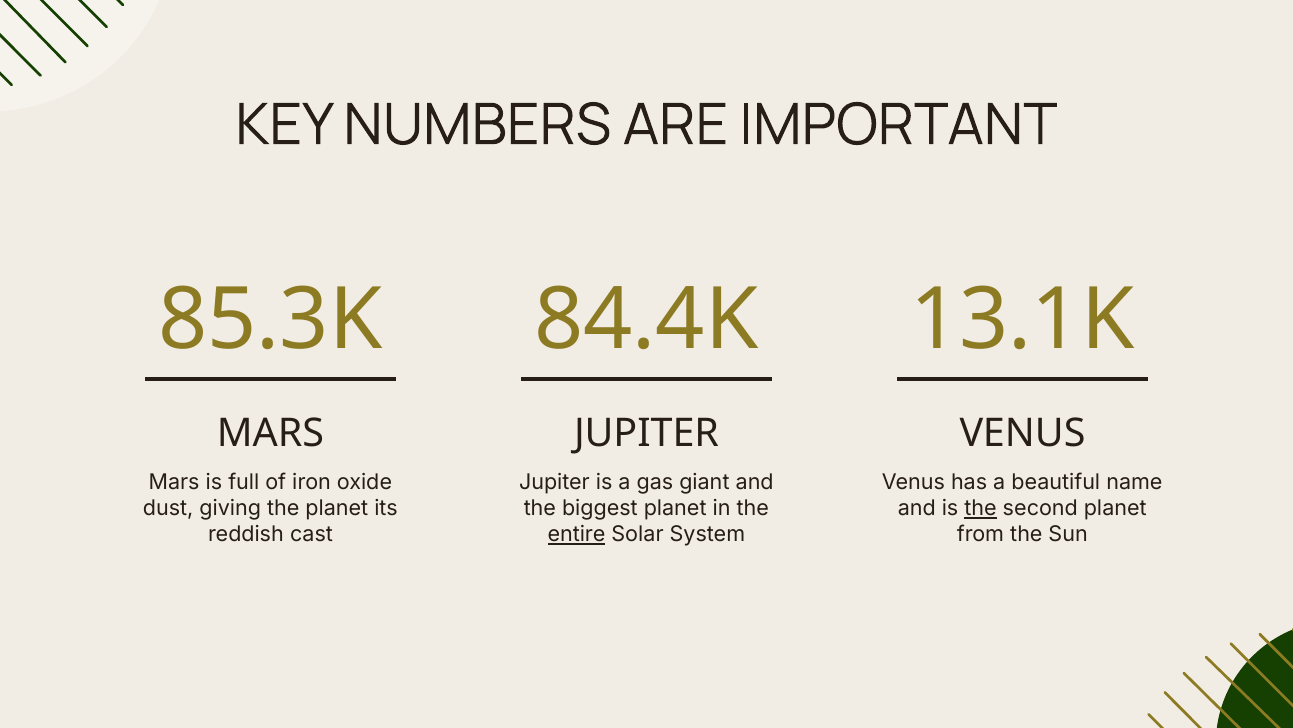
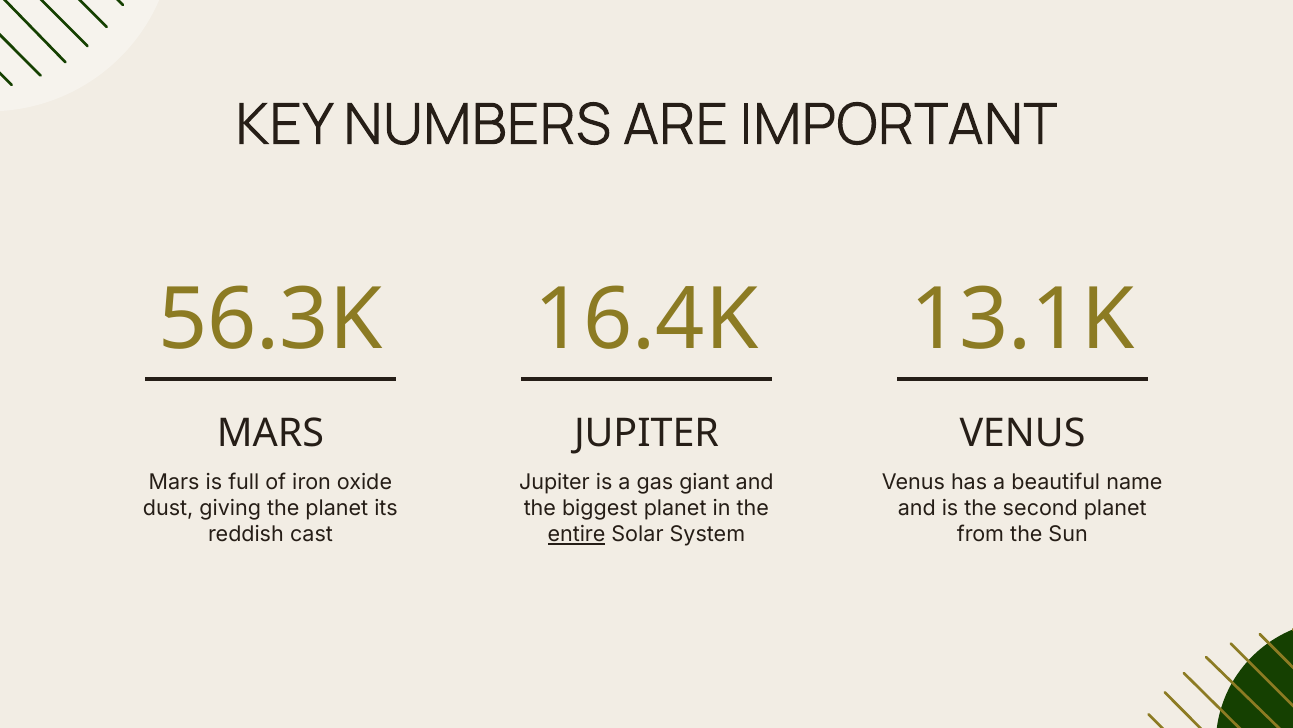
85.3K: 85.3K -> 56.3K (270, 319)
84.4K: 84.4K -> 16.4K (646, 319)
the underline: present -> none (981, 508)
